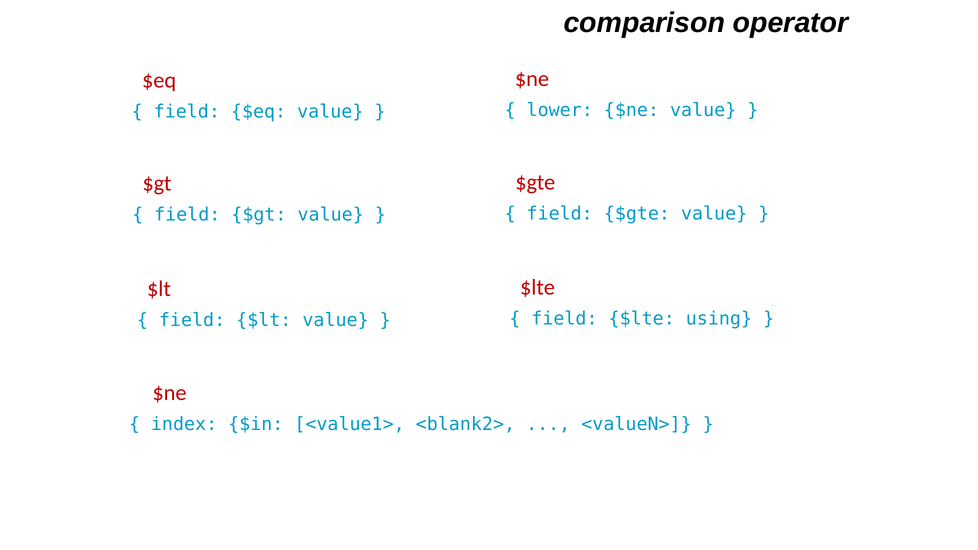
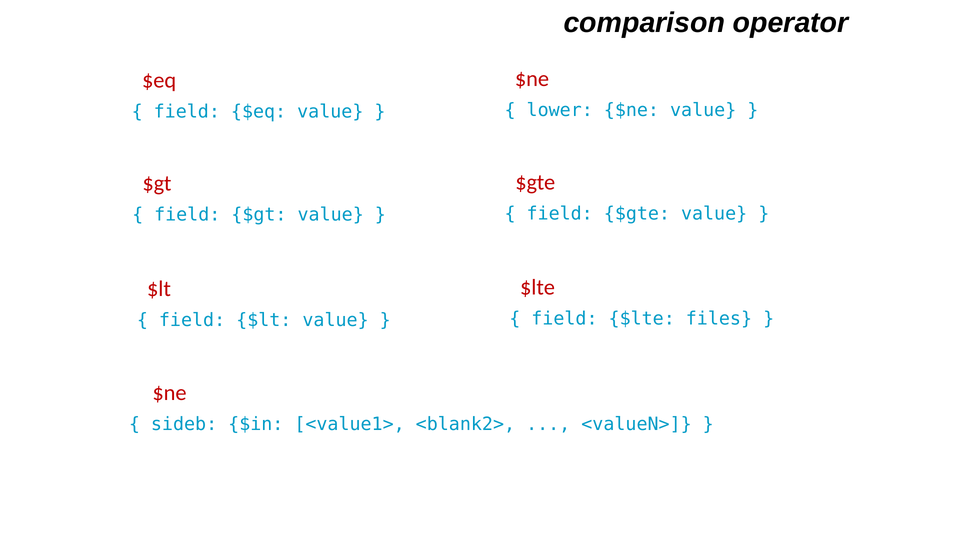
using: using -> files (719, 319)
index: index -> sideb (184, 424)
